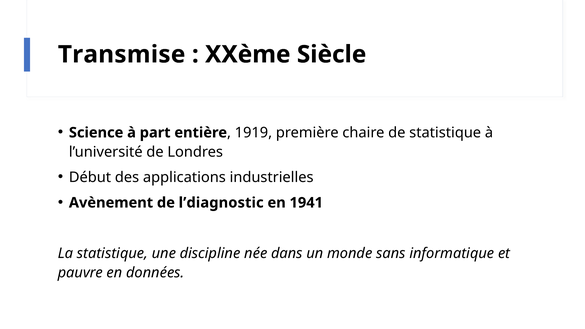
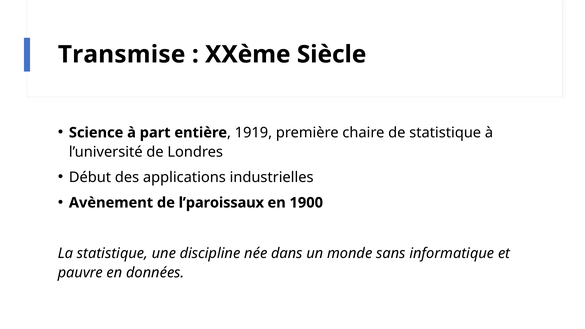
l’diagnostic: l’diagnostic -> l’paroissaux (221, 203)
1941: 1941 -> 1900 (306, 203)
